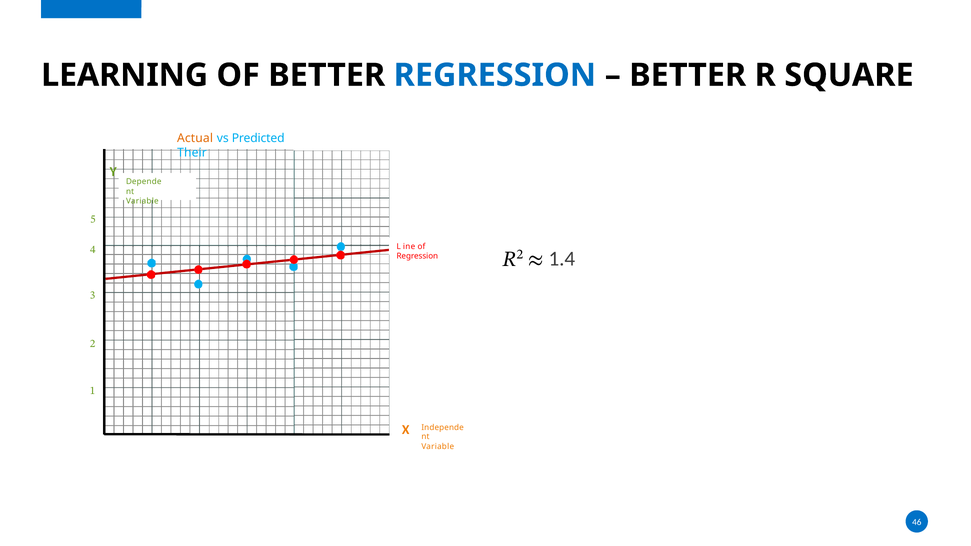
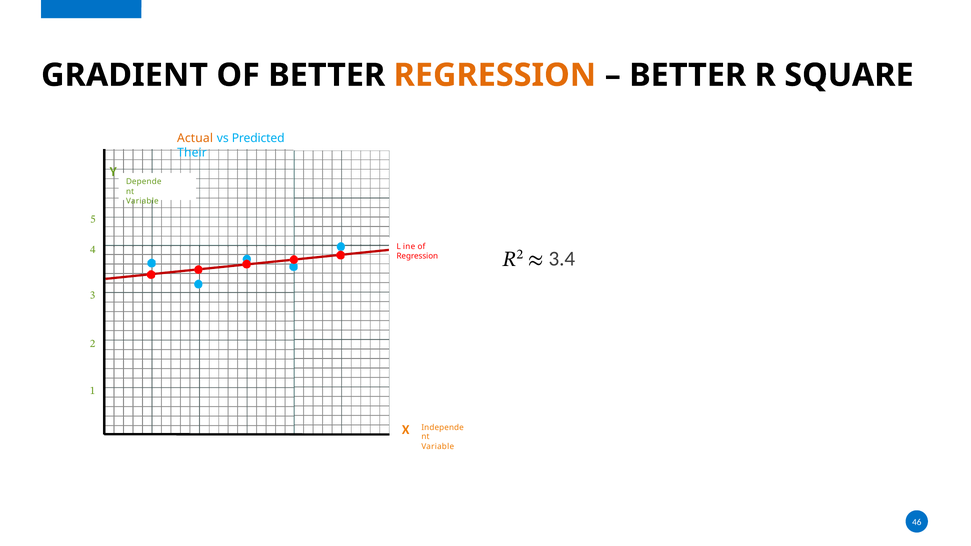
LEARNING: LEARNING -> GRADIENT (125, 75)
REGRESSION colour: blue -> orange (495, 75)
1.4: 1.4 -> 3.4 (562, 259)
